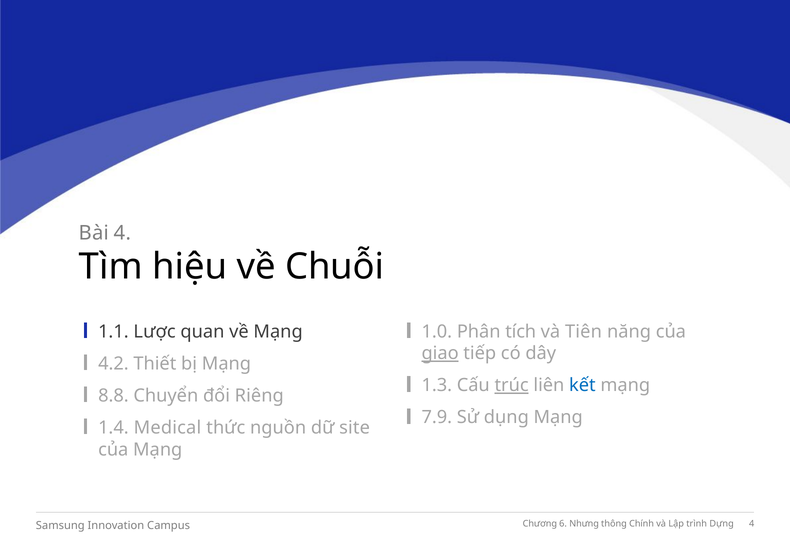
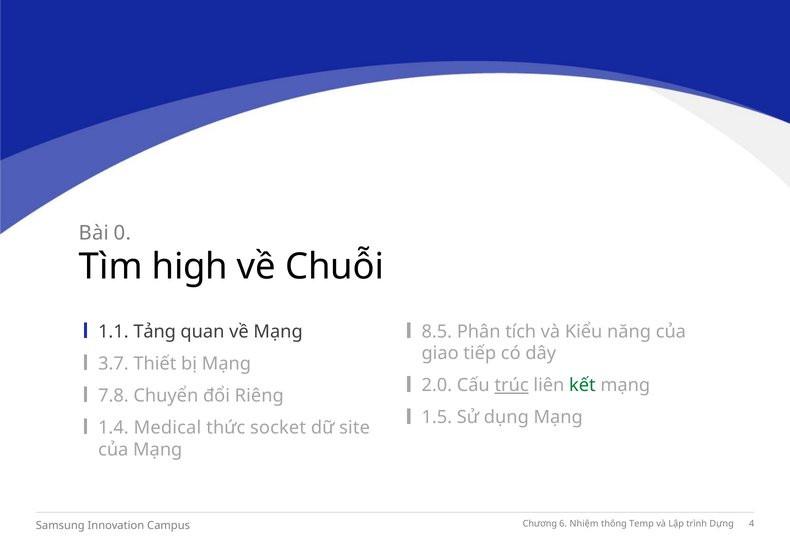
Bài 4: 4 -> 0 (123, 233)
hiệu: hiệu -> high (190, 267)
Lược: Lược -> Tảng (155, 332)
1.0: 1.0 -> 8.5 (437, 332)
Tiên: Tiên -> Kiểu (584, 332)
giao underline: present -> none (440, 353)
4.2: 4.2 -> 3.7 (113, 364)
1.3: 1.3 -> 2.0 (437, 386)
kết colour: blue -> green (582, 386)
8.8: 8.8 -> 7.8 (113, 396)
7.9: 7.9 -> 1.5 (437, 418)
nguồn: nguồn -> socket (278, 428)
Nhưng: Nhưng -> Nhiệm (584, 524)
Chính: Chính -> Temp (642, 524)
